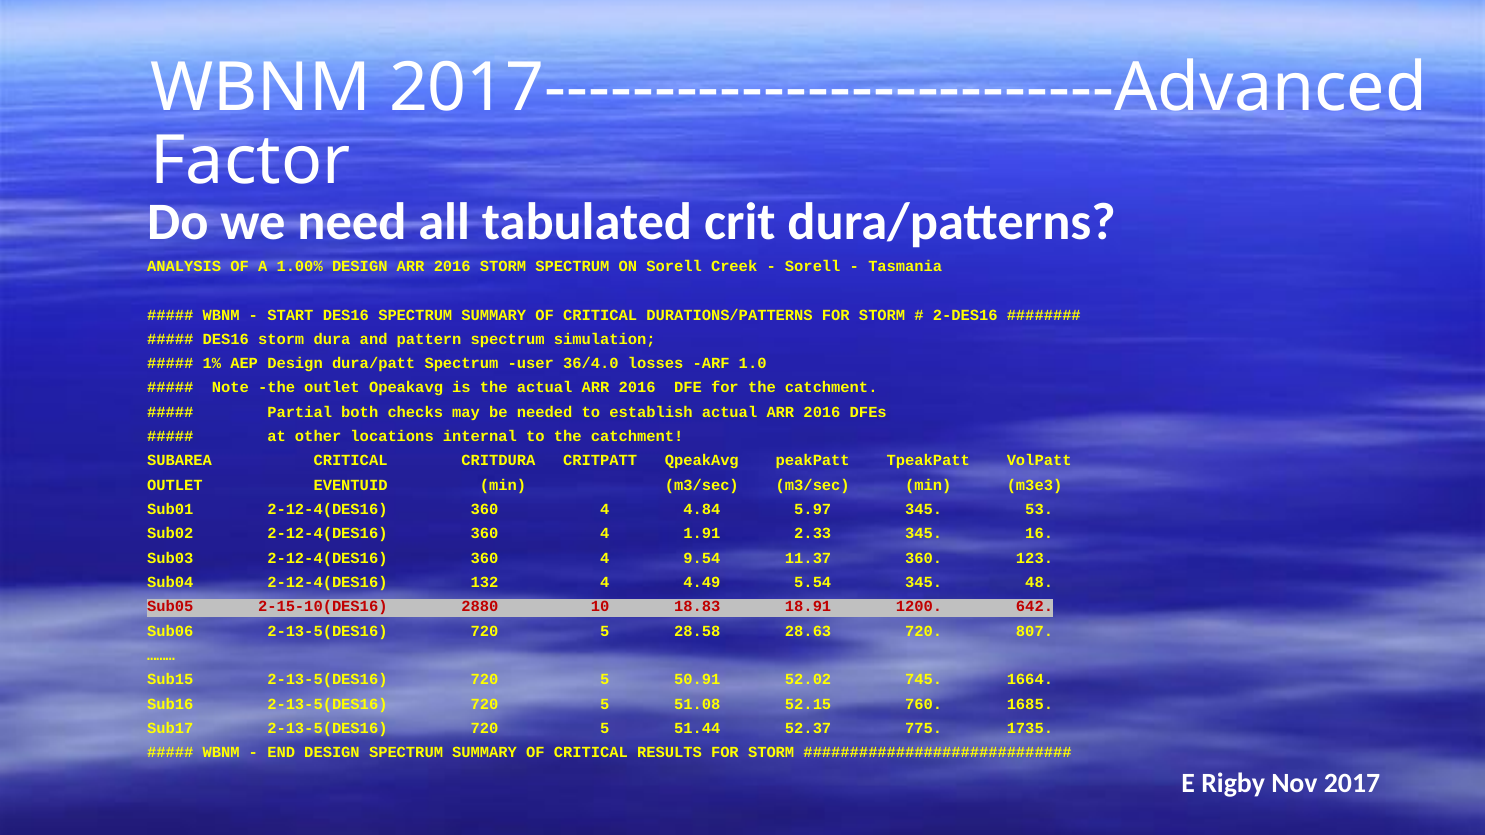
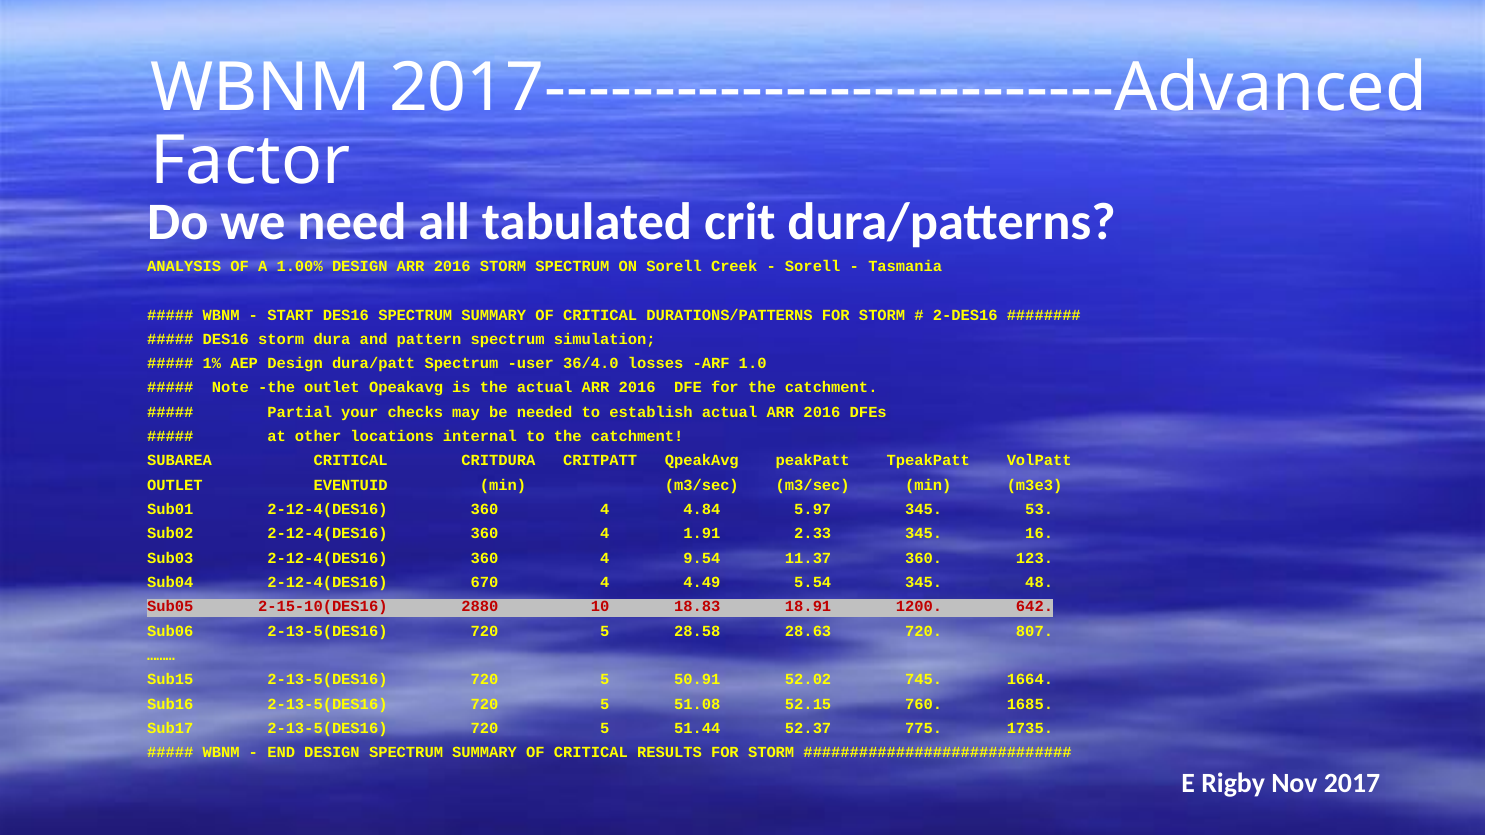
both: both -> your (360, 412)
132: 132 -> 670 (485, 583)
